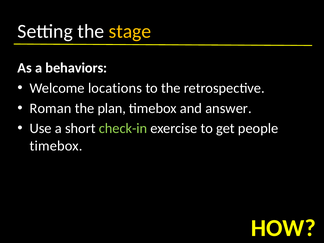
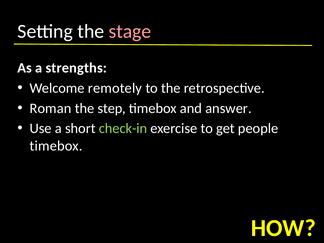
stage colour: yellow -> pink (130, 31)
behaviors: behaviors -> strengths (76, 68)
locations: locations -> remotely (115, 88)
plan: plan -> step (112, 108)
